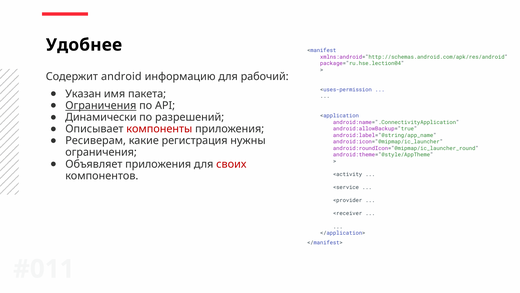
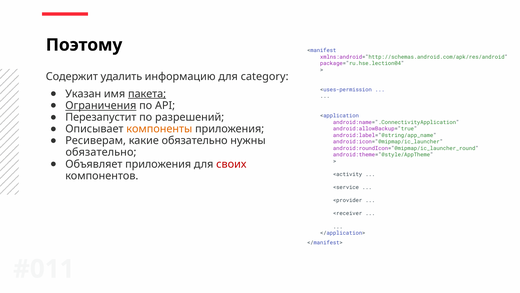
Удобнее: Удобнее -> Поэтому (84, 45)
android: android -> удалить (121, 77)
рабочий: рабочий -> category (265, 77)
пакета underline: none -> present (147, 94)
Динамически: Динамически -> Перезапустит (101, 117)
компоненты colour: red -> orange (159, 129)
какие регистрация: регистрация -> обязательно (195, 140)
ограничения: ограничения -> обязательно (101, 152)
